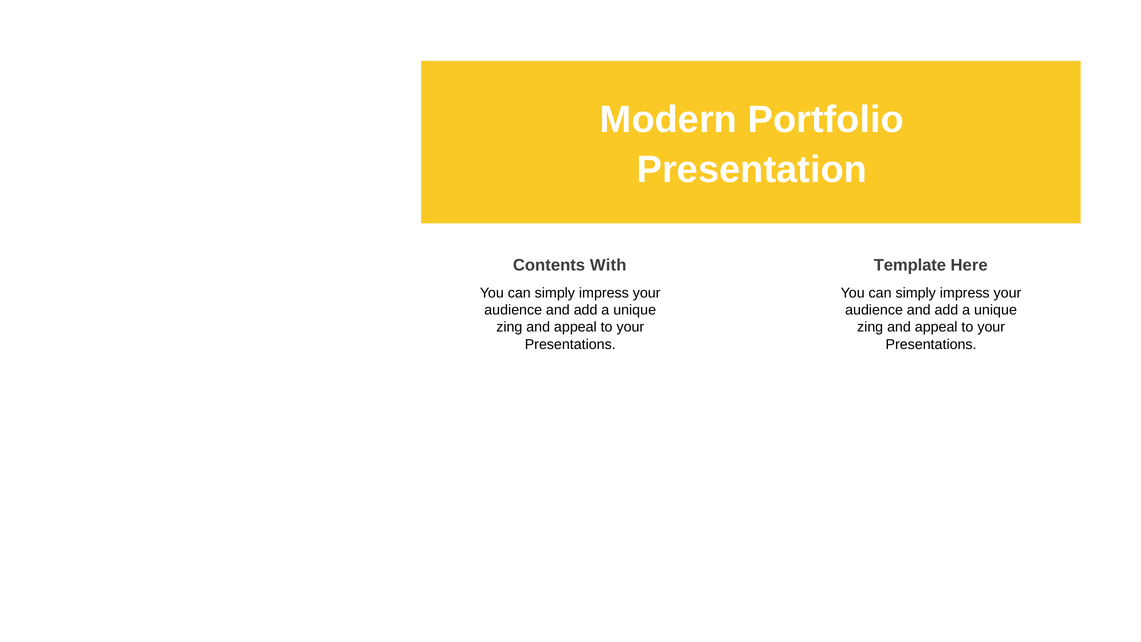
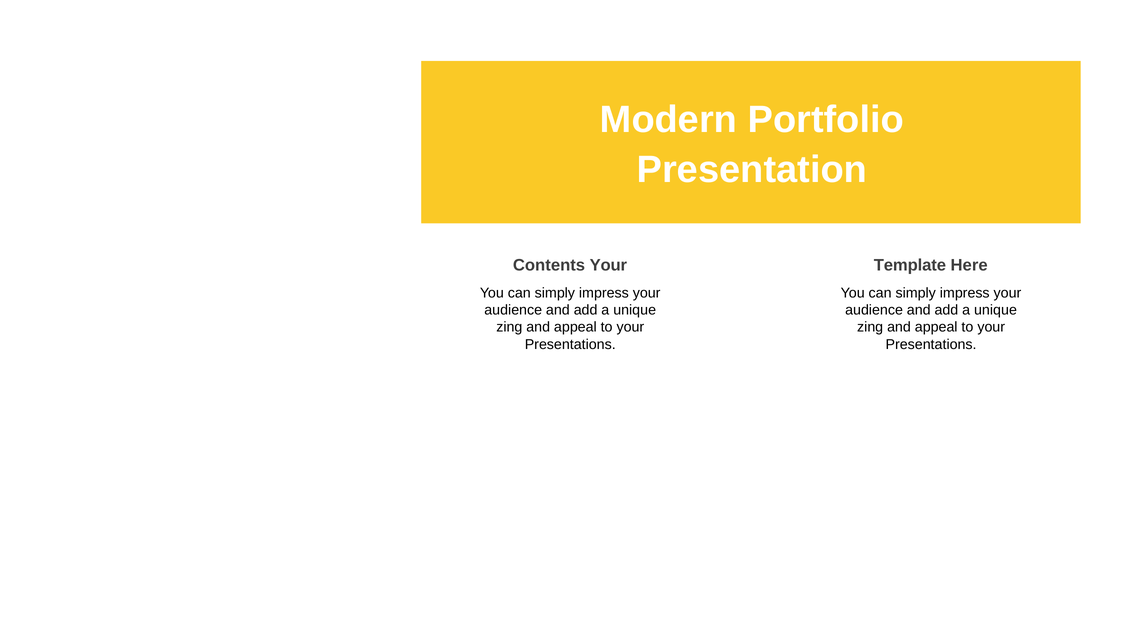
Contents With: With -> Your (608, 265)
